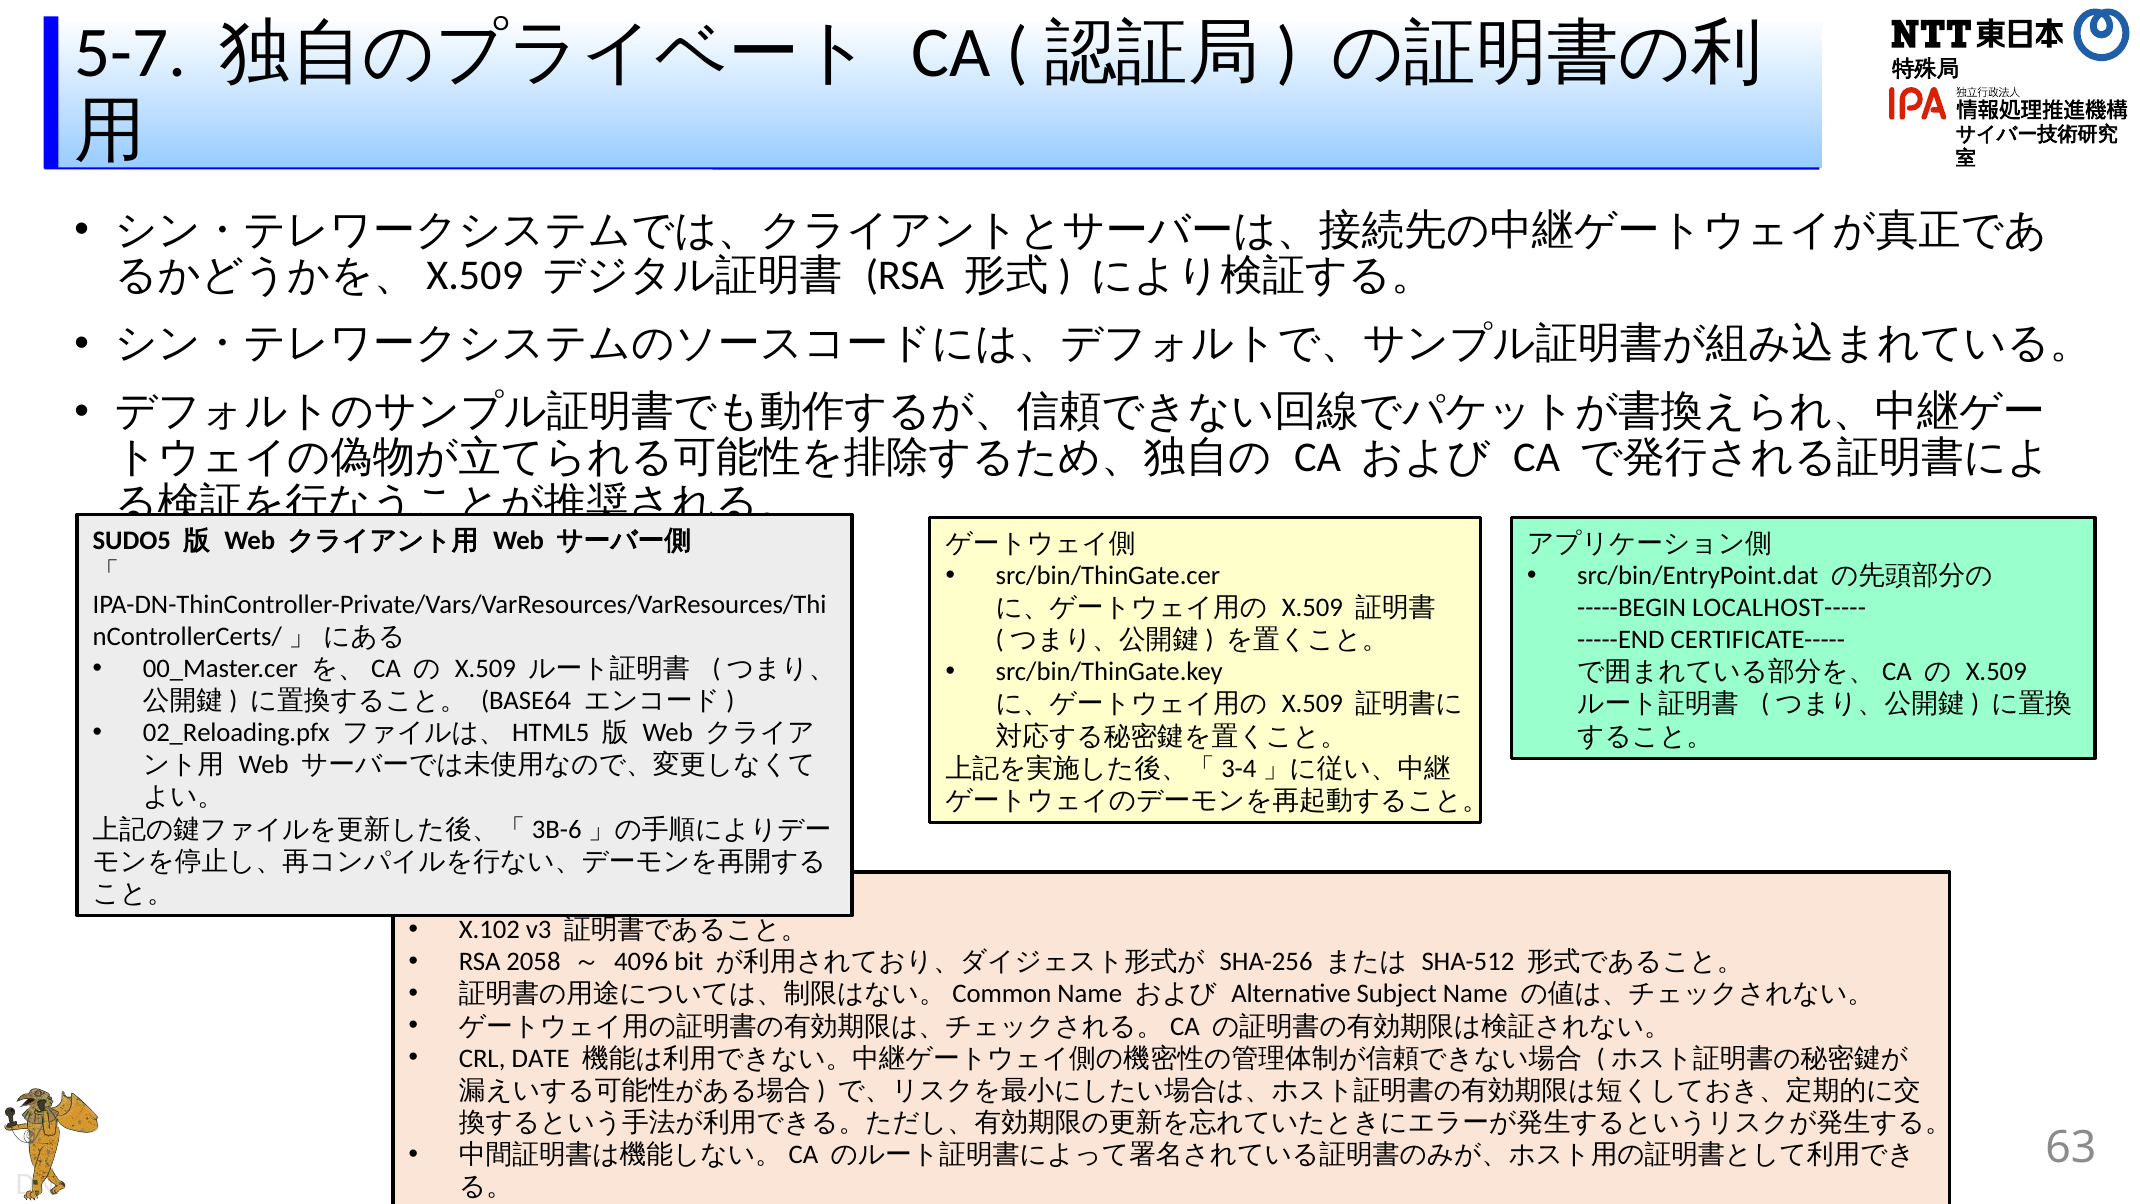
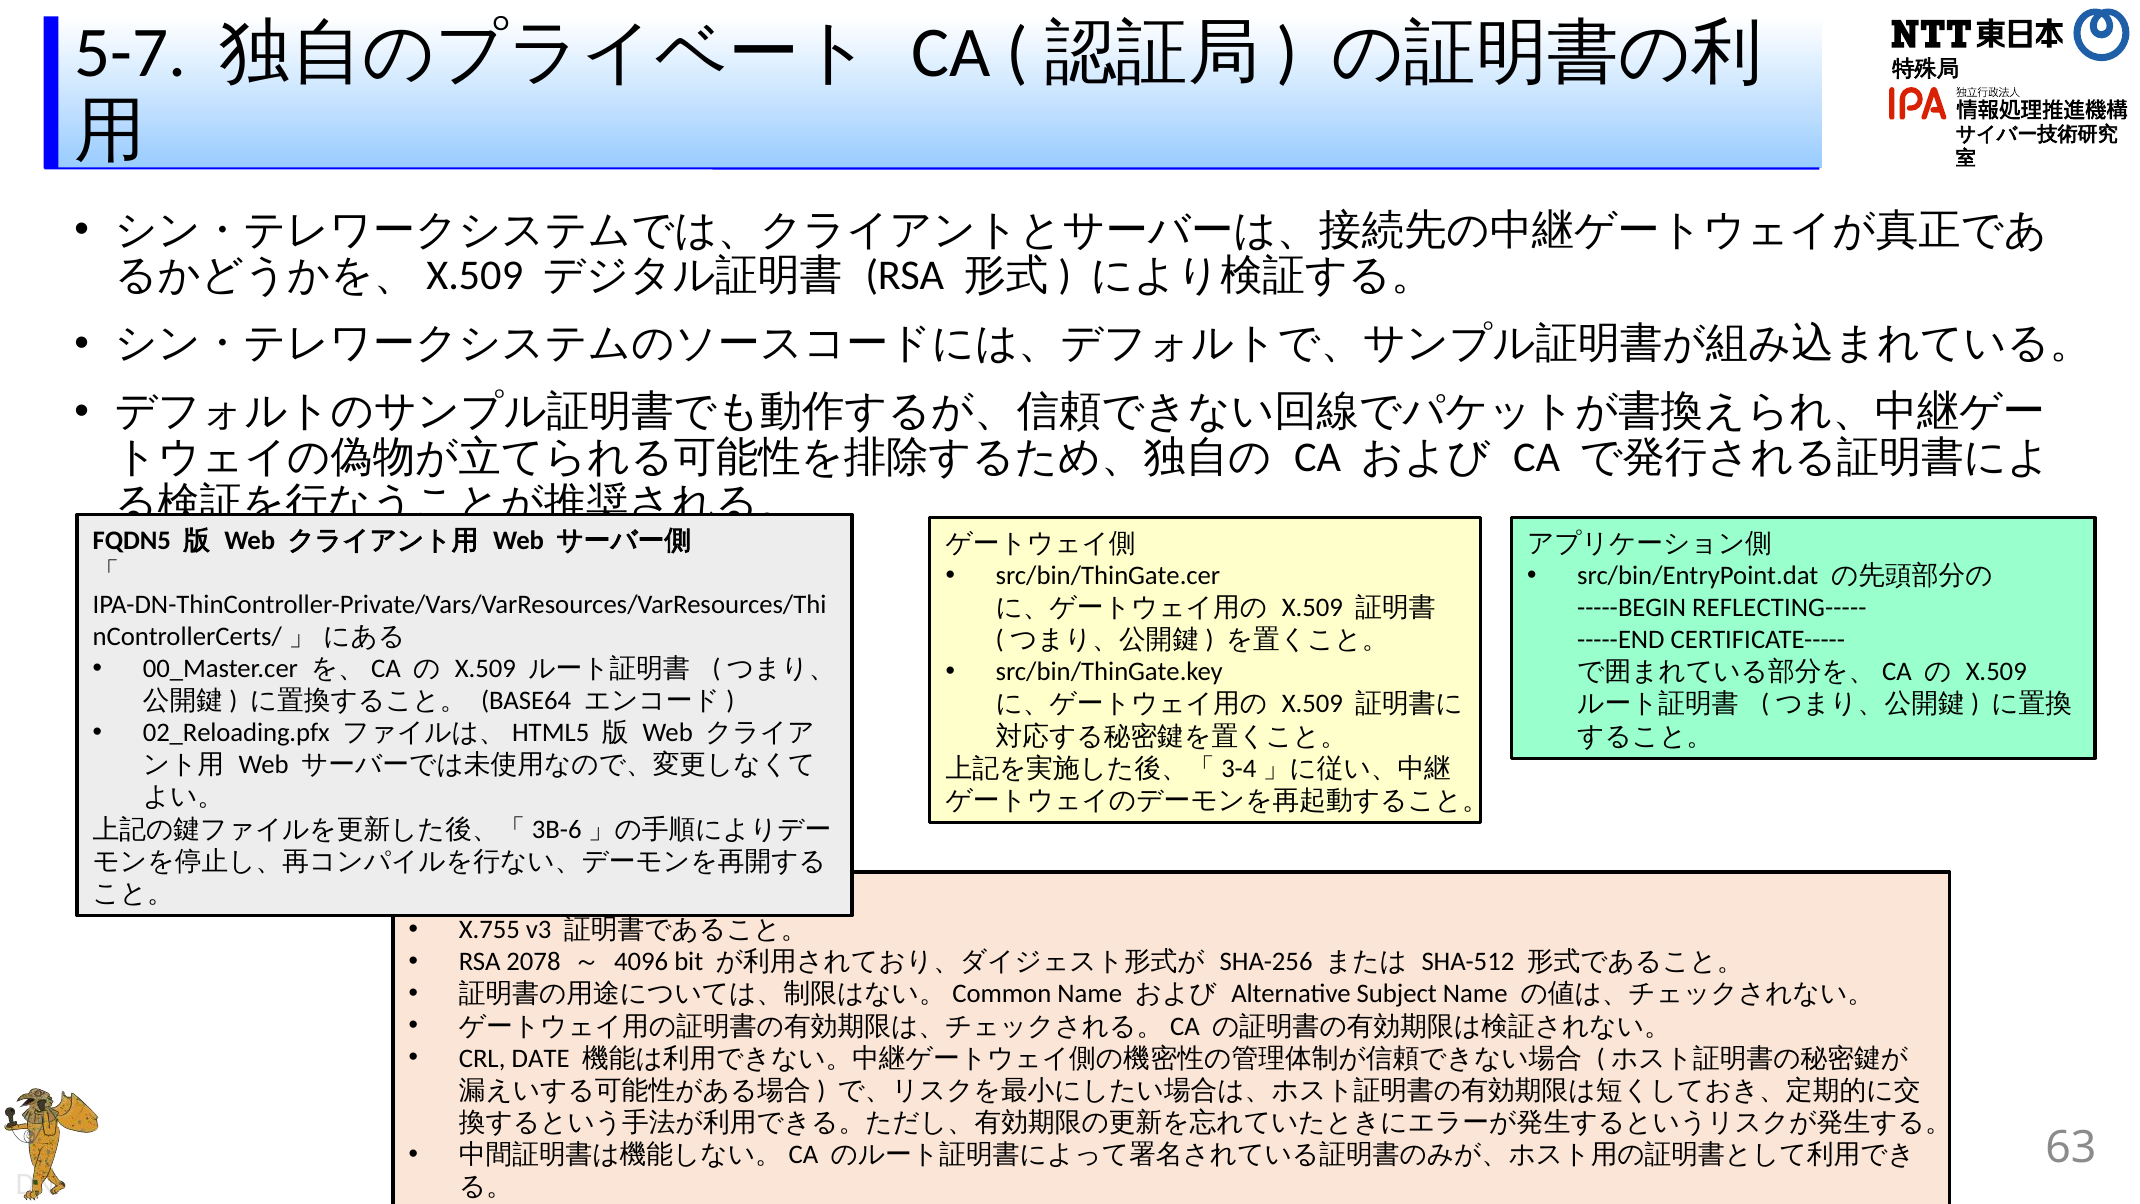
SUDO5: SUDO5 -> FQDN5 (132, 540)
LOCALHOST-----: LOCALHOST----- -> REFLECTING----- (1779, 608)
X.102: X.102 -> X.755 (489, 930)
2058: 2058 -> 2078 (533, 962)
